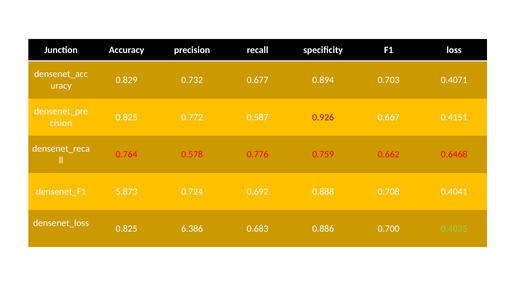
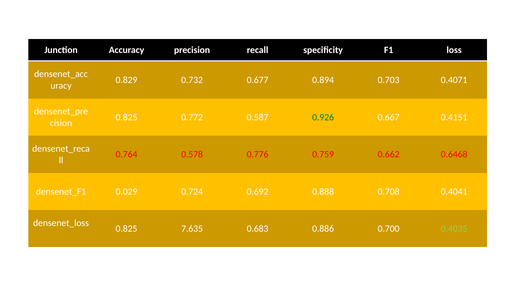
0.926 colour: red -> green (323, 118)
5.873: 5.873 -> 0.029 (127, 192)
6.386: 6.386 -> 7.635 (192, 229)
